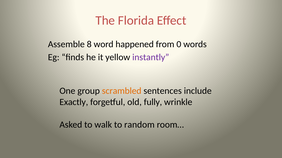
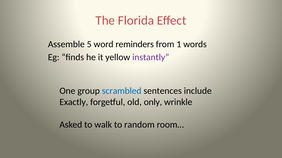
8: 8 -> 5 (89, 44)
happened: happened -> reminders (135, 44)
0: 0 -> 1 (179, 44)
scrambled colour: orange -> blue (122, 91)
fully: fully -> only (153, 102)
